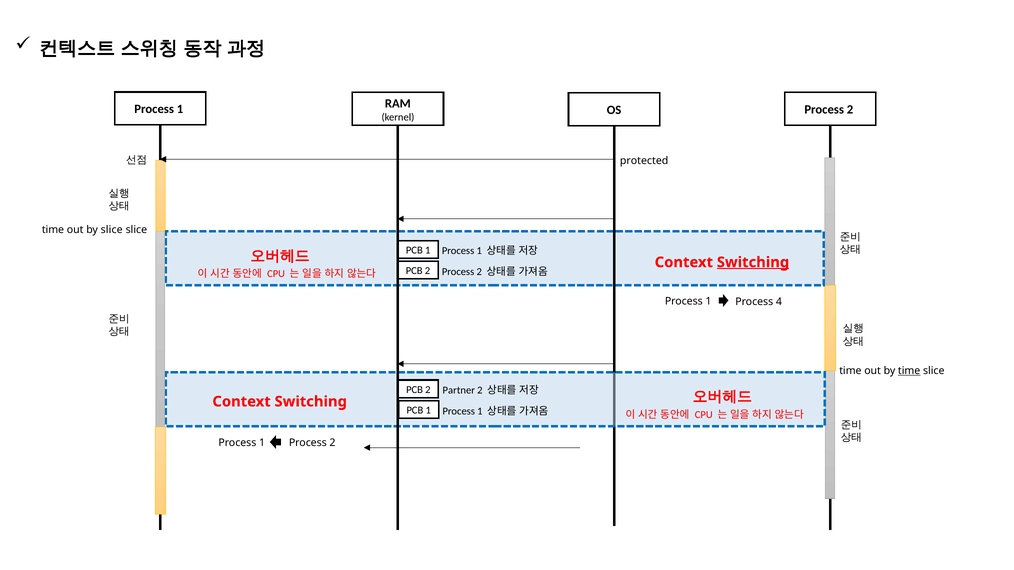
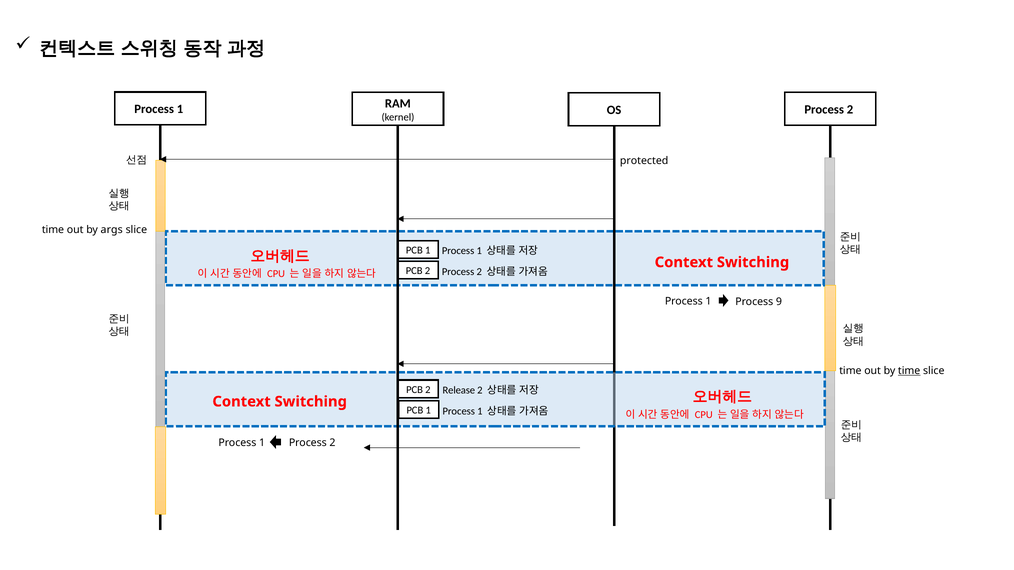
by slice: slice -> args (112, 230)
Switching underline: present -> none (753, 262)
4: 4 -> 9 (779, 302)
Partner: Partner -> Release (459, 391)
